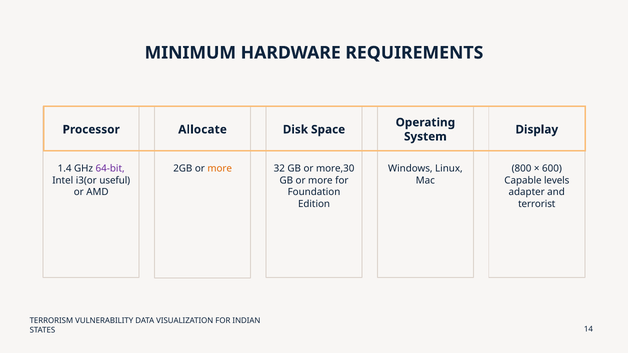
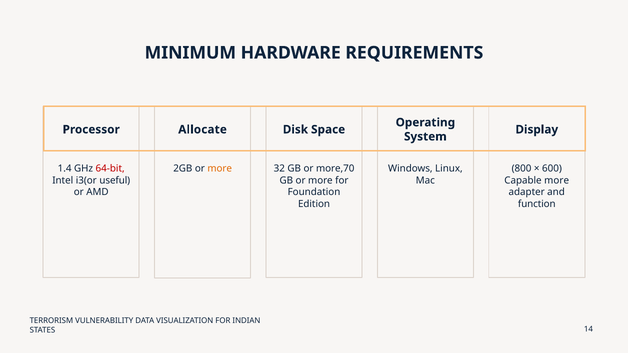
64-bit colour: purple -> red (110, 169)
more,30: more,30 -> more,70 (335, 169)
Capable levels: levels -> more (557, 181)
terrorist: terrorist -> function (537, 204)
